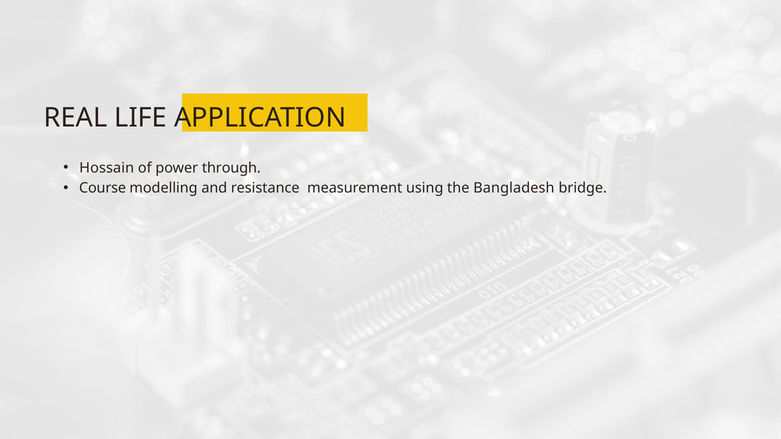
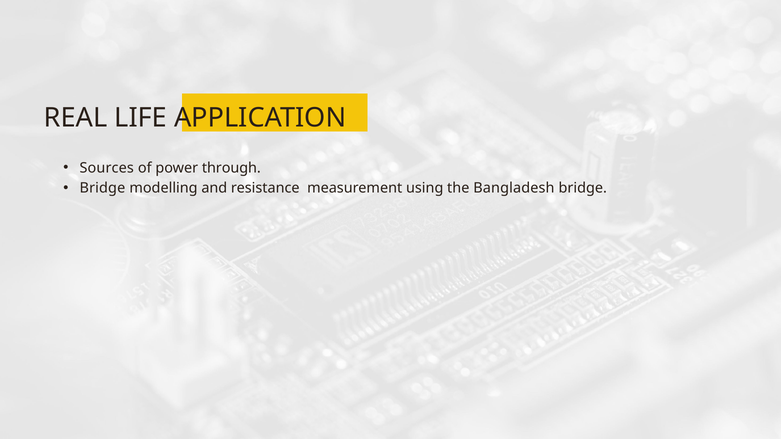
Hossain: Hossain -> Sources (107, 168)
Course: Course -> Bridge (102, 188)
